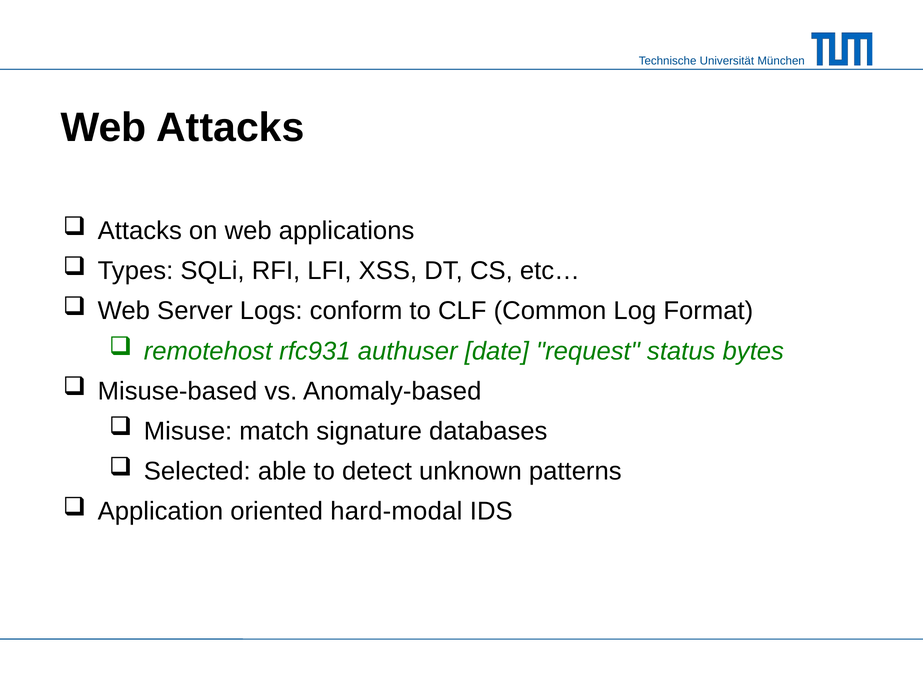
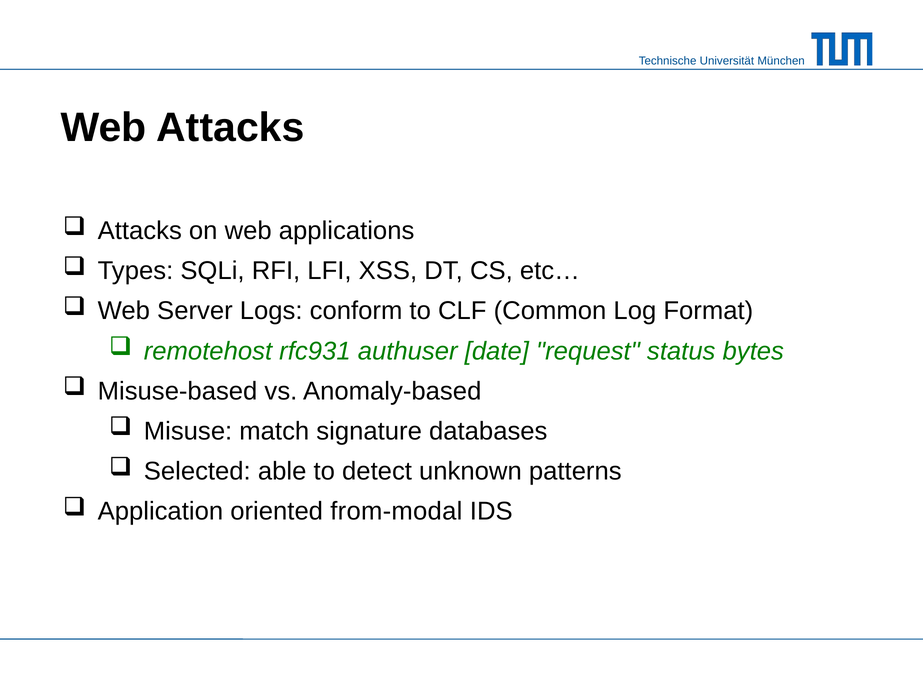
hard-modal: hard-modal -> from-modal (396, 511)
